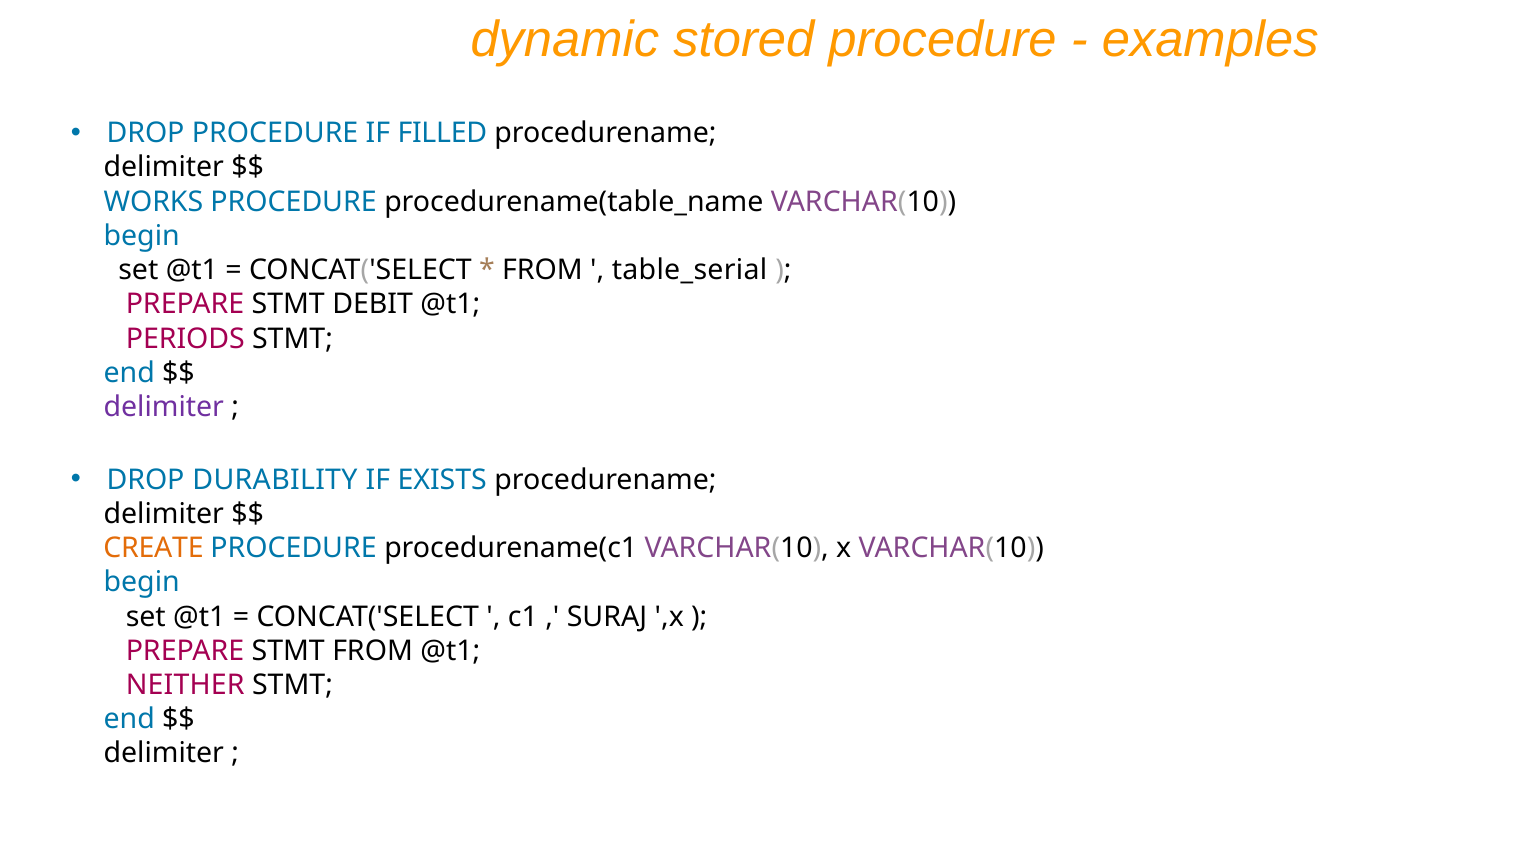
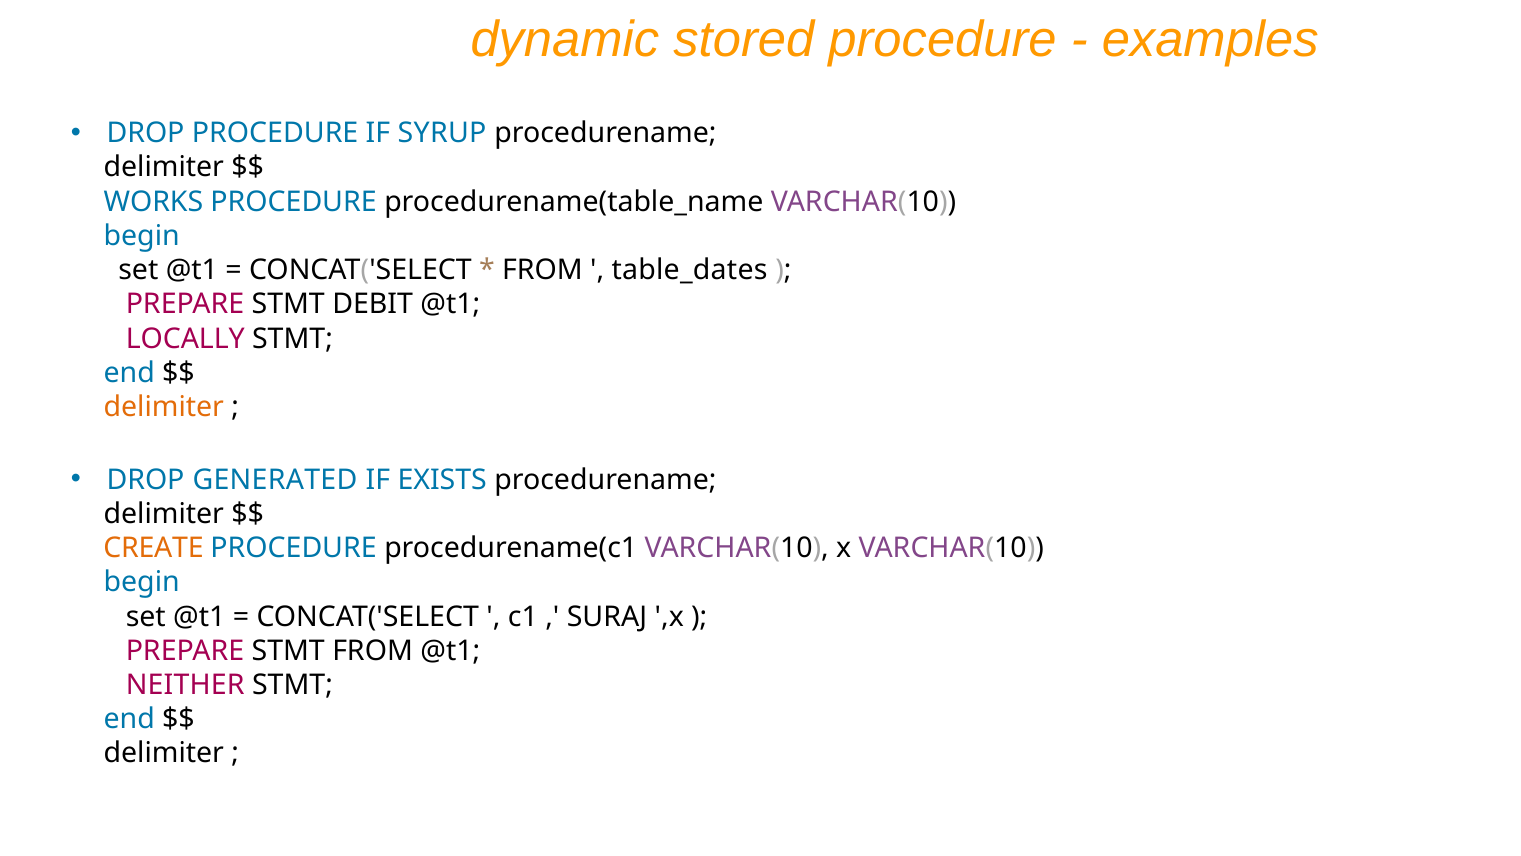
FILLED: FILLED -> SYRUP (442, 133)
table_serial: table_serial -> table_dates (690, 270)
PERIODS: PERIODS -> LOCALLY (185, 339)
delimiter colour: purple -> orange (164, 407)
DURABILITY: DURABILITY -> GENERATED (275, 479)
